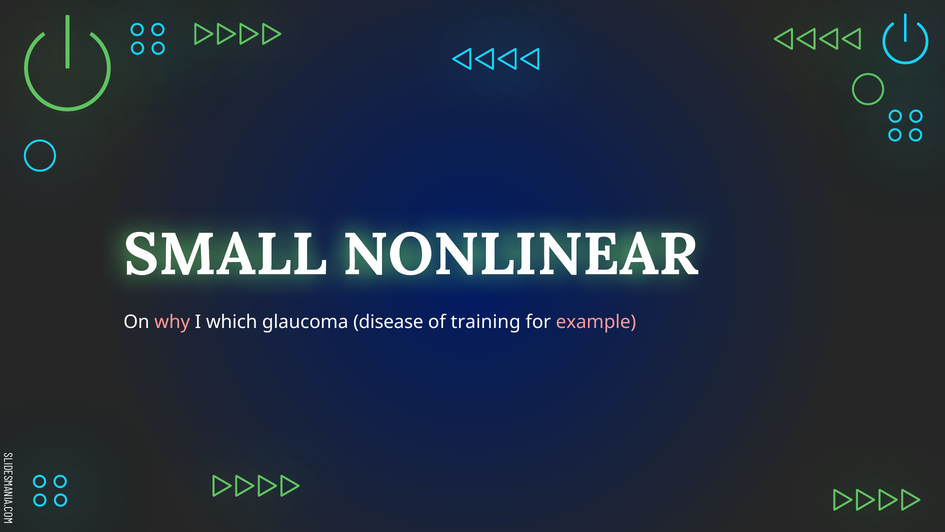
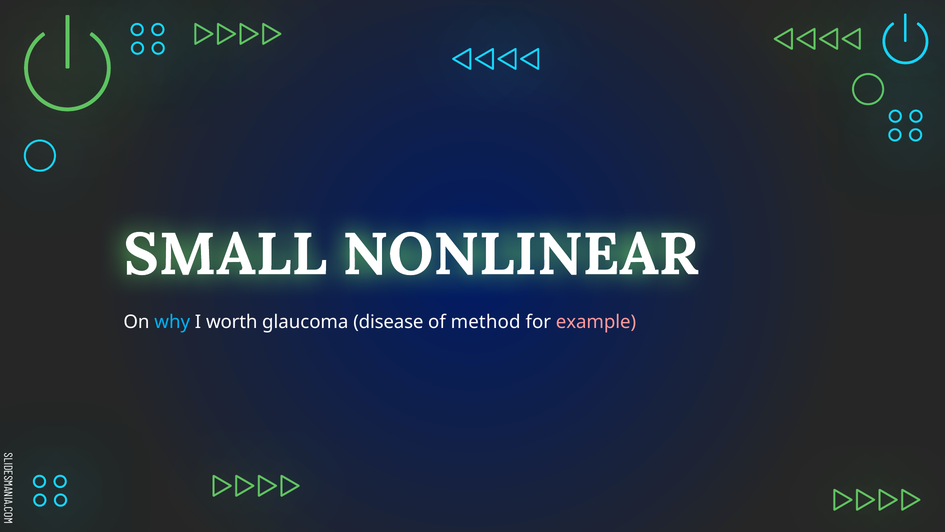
why colour: pink -> light blue (172, 322)
which: which -> worth (232, 322)
training: training -> method (486, 322)
